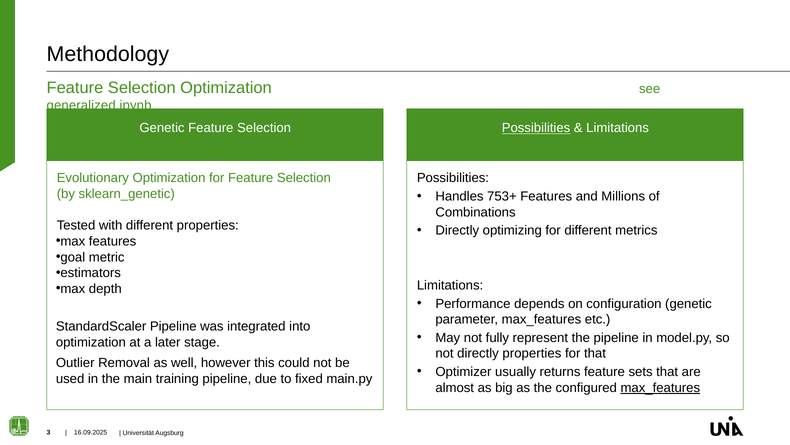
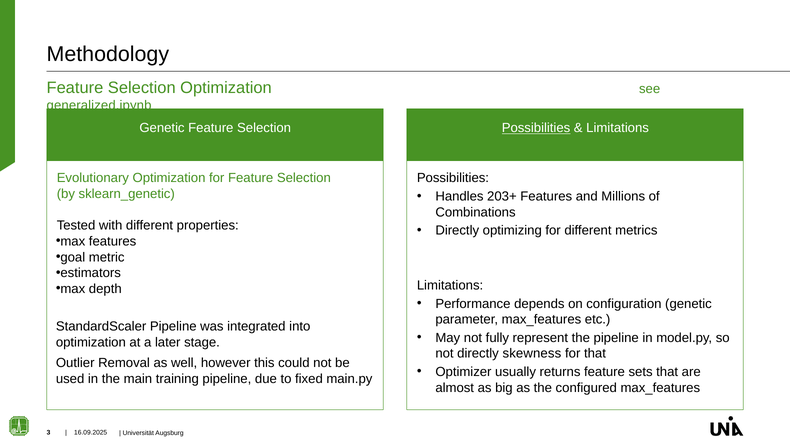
753+: 753+ -> 203+ (502, 196)
directly properties: properties -> skewness (532, 353)
max_features underline: present -> none (660, 387)
